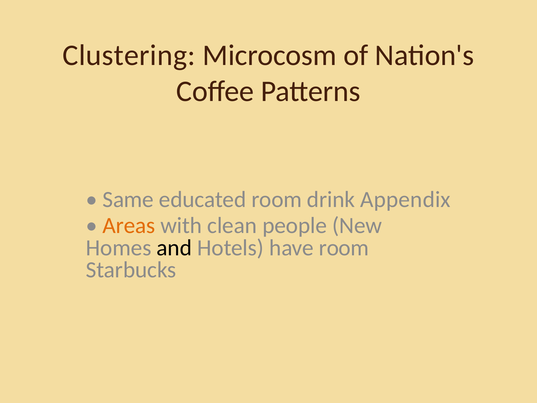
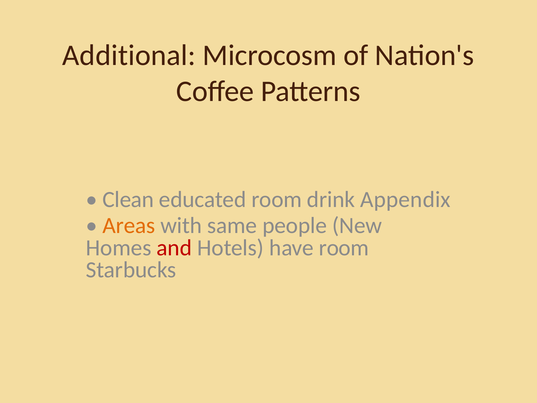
Clustering: Clustering -> Additional (129, 55)
Same: Same -> Clean (128, 199)
clean: clean -> same (232, 225)
and colour: black -> red (174, 248)
